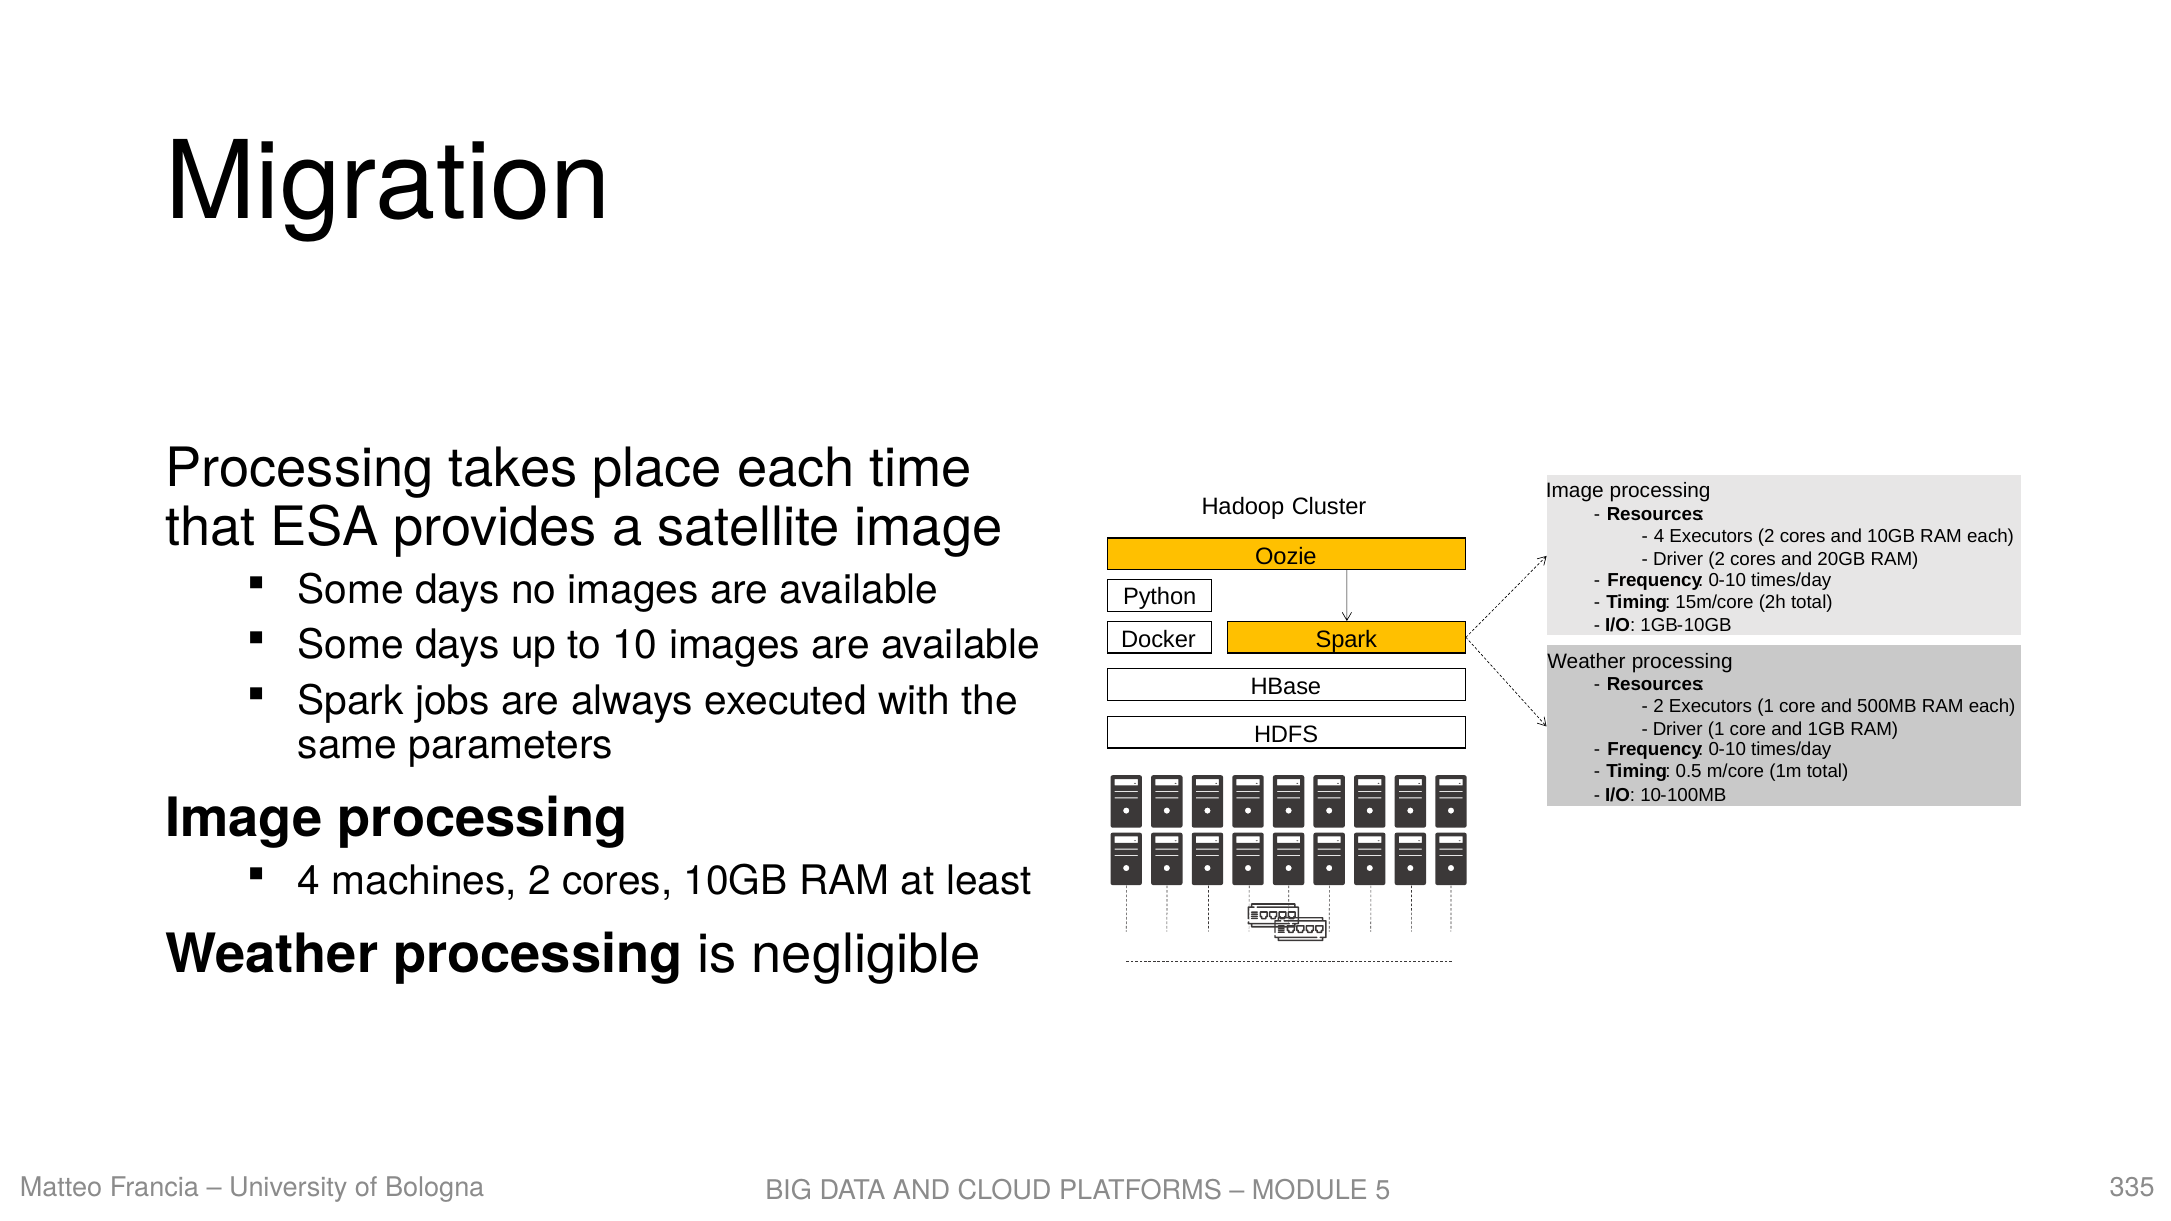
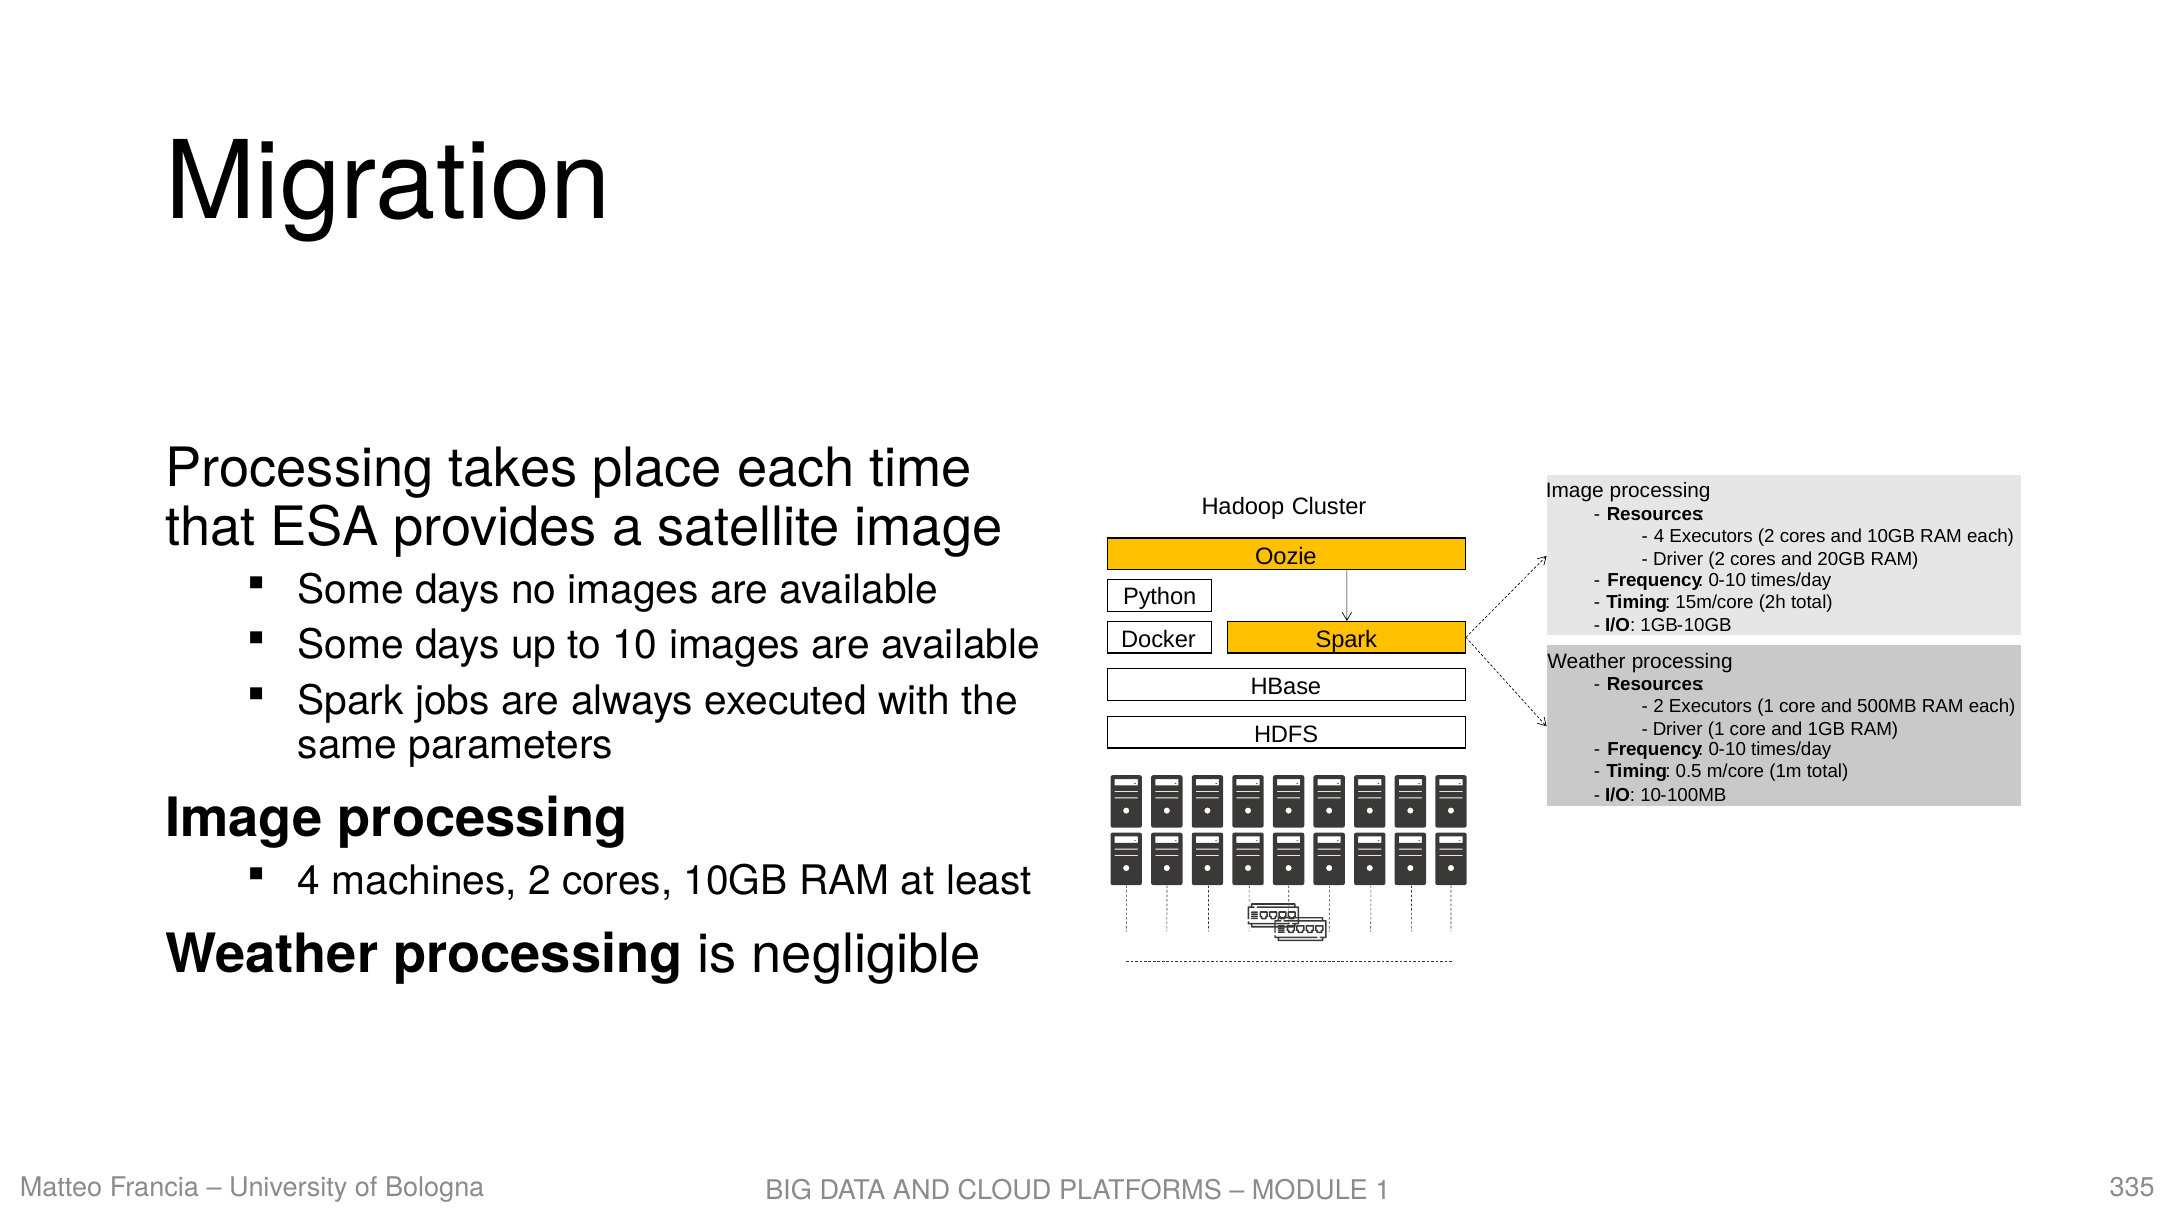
5: 5 -> 1 (1383, 1190)
